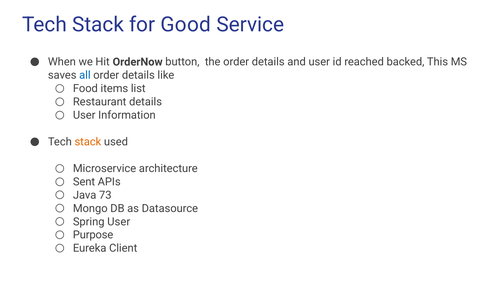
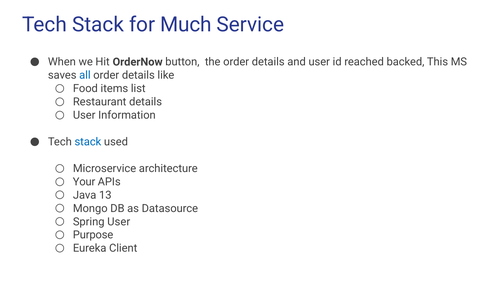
Good: Good -> Much (186, 25)
stack colour: orange -> blue (88, 142)
Sent: Sent -> Your (84, 182)
73: 73 -> 13 (105, 195)
